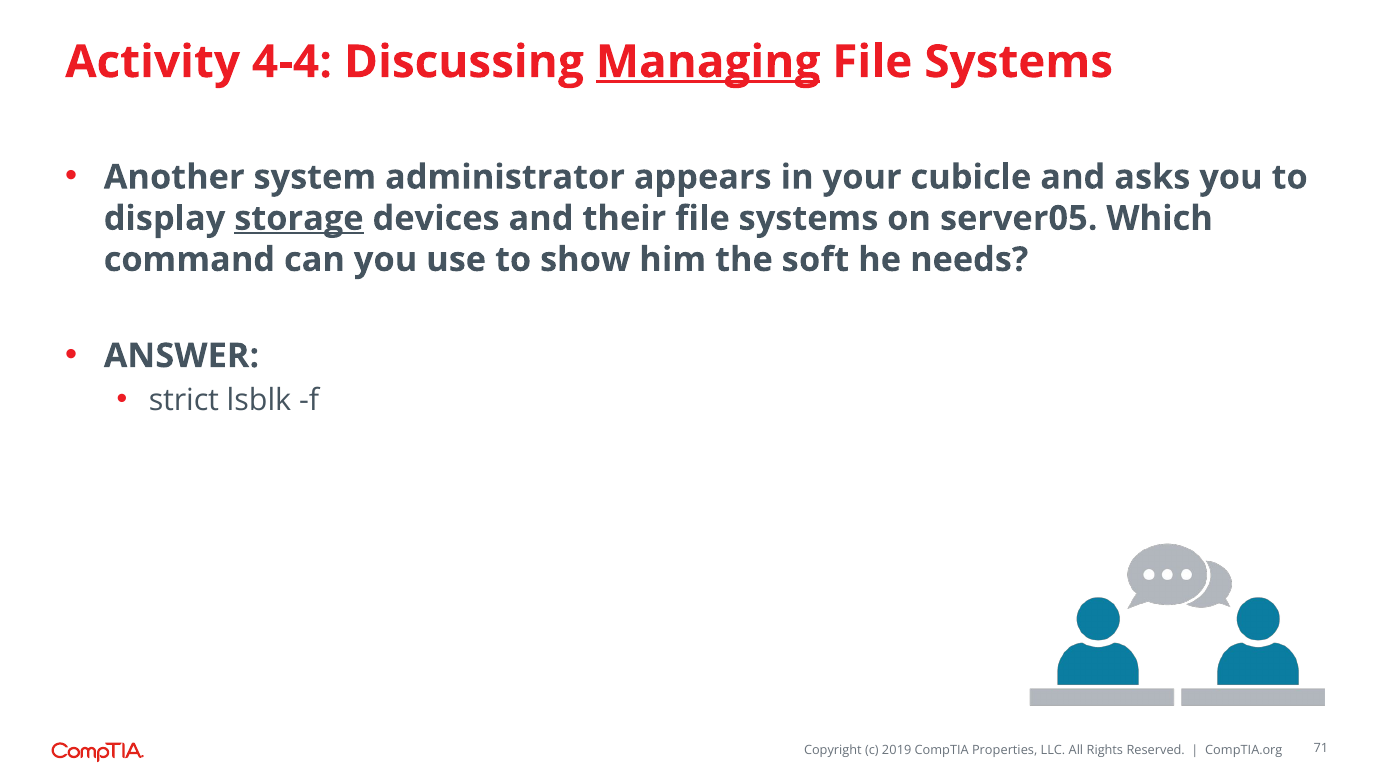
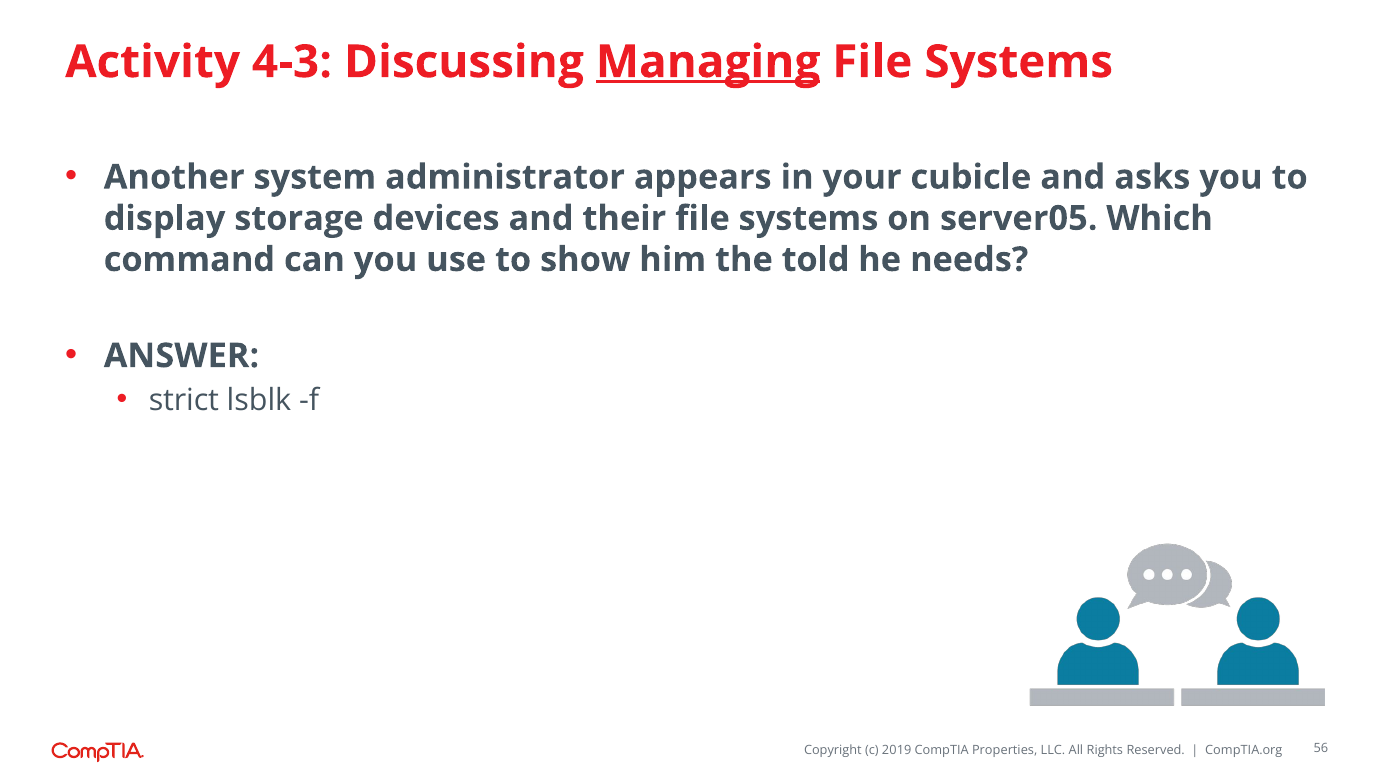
4-4: 4-4 -> 4-3 (292, 62)
storage underline: present -> none (299, 218)
soft: soft -> told (816, 260)
71: 71 -> 56 (1321, 749)
